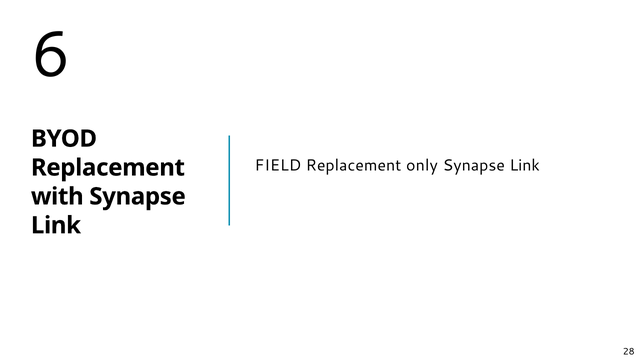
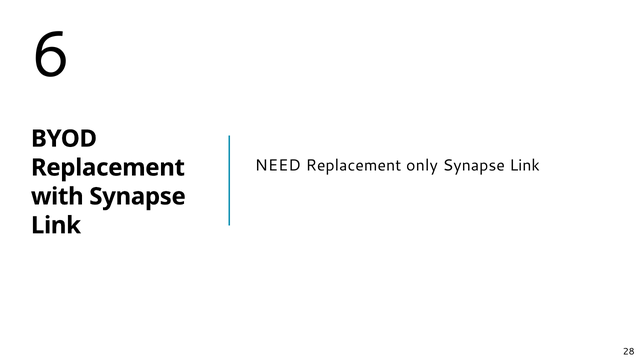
FIELD: FIELD -> NEED (278, 165)
